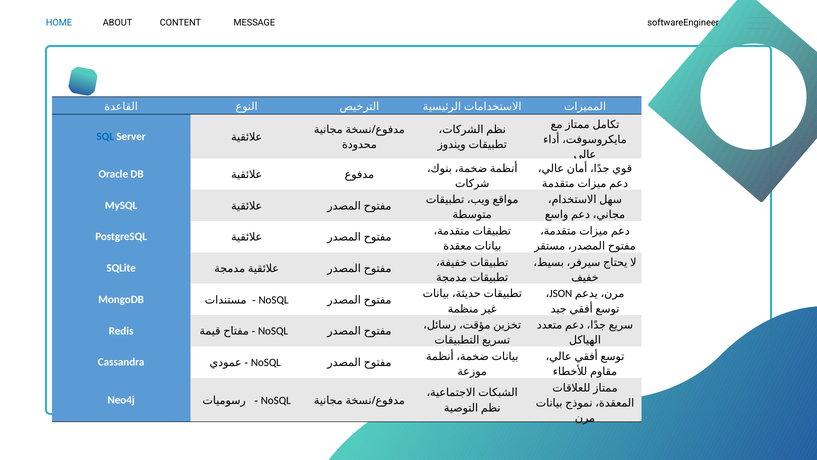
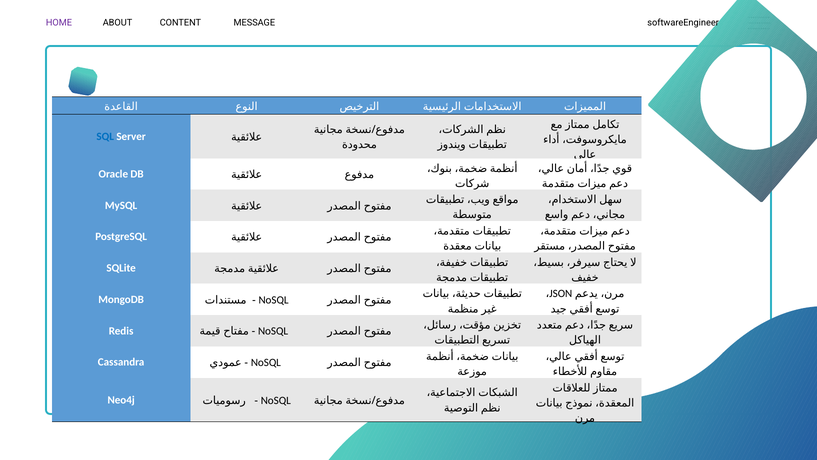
HOME colour: blue -> purple (59, 23)
